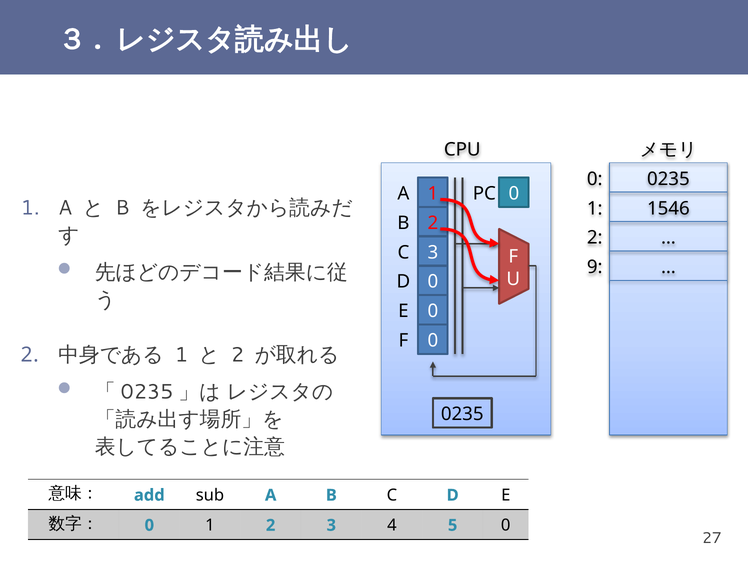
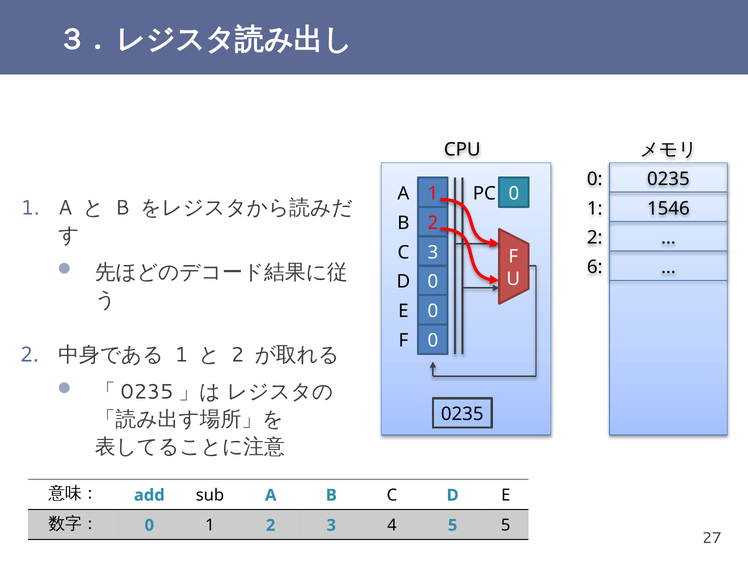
9: 9 -> 6 (595, 267)
5 0: 0 -> 5 (506, 525)
